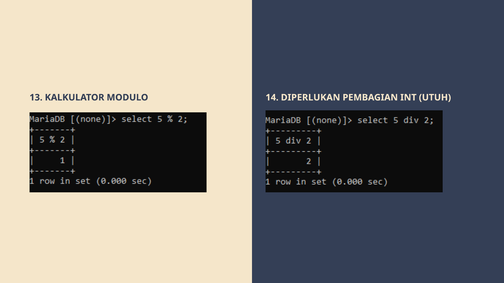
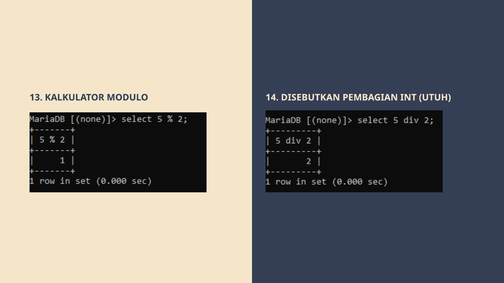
DIPERLUKAN: DIPERLUKAN -> DISEBUTKAN (311, 98)
